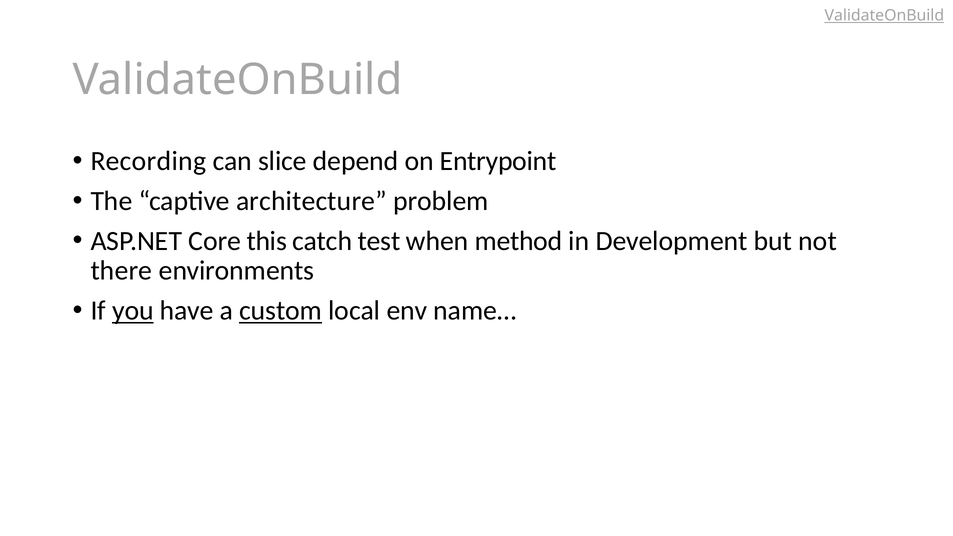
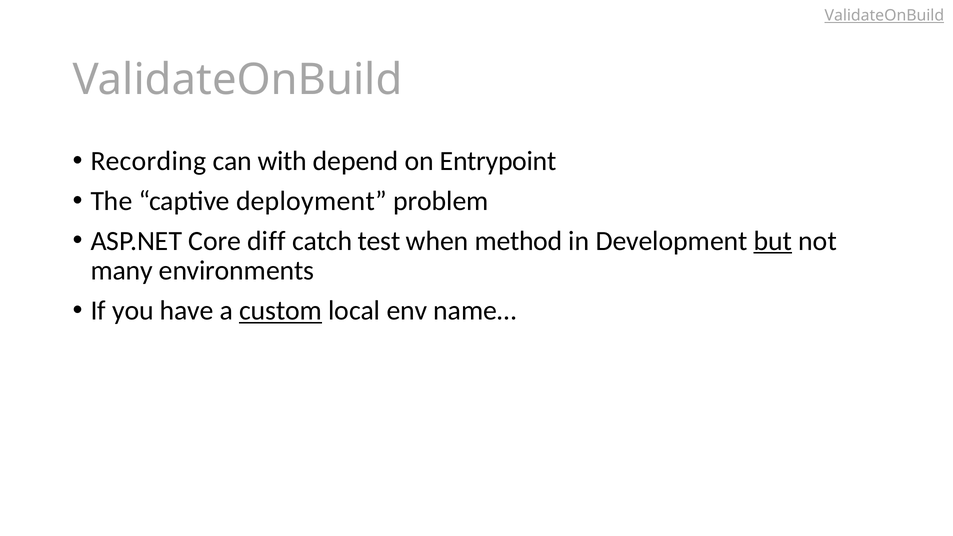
slice: slice -> with (282, 161)
architecture: architecture -> deployment (311, 201)
this: this -> diff (266, 241)
but underline: none -> present (773, 241)
there: there -> many (122, 271)
you underline: present -> none (133, 311)
